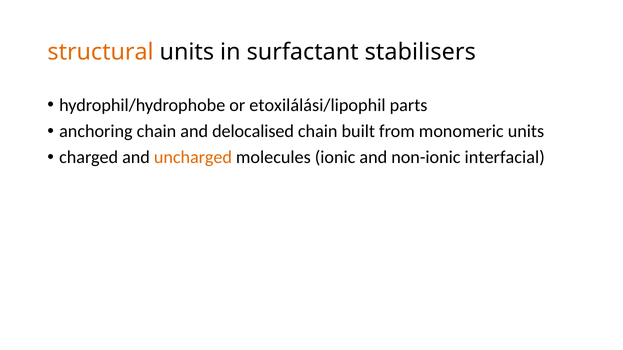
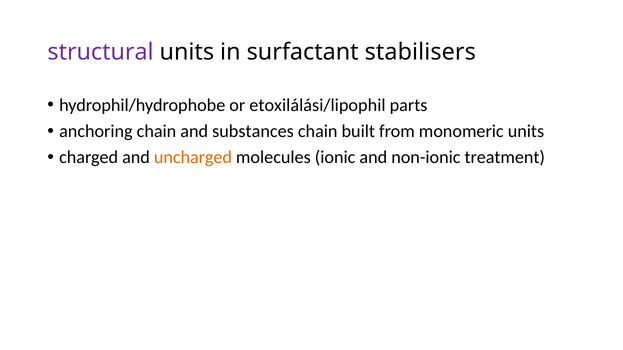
structural colour: orange -> purple (101, 52)
delocalised: delocalised -> substances (253, 131)
interfacial: interfacial -> treatment (505, 158)
